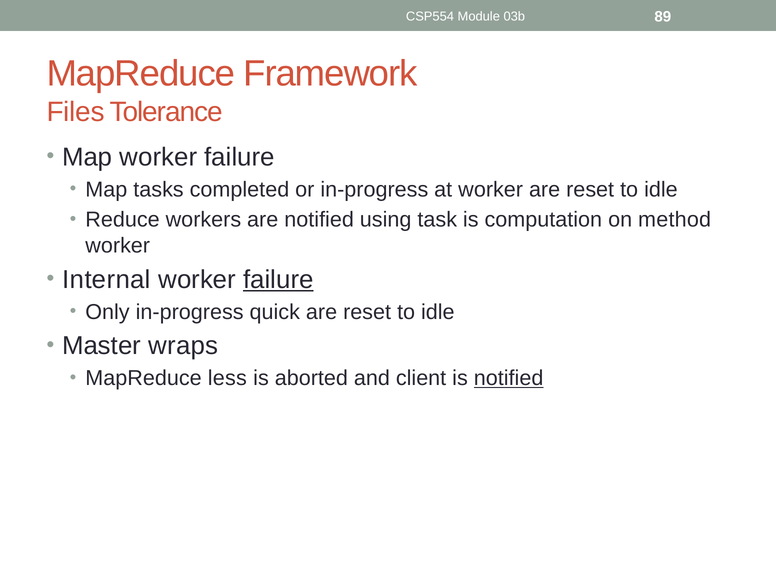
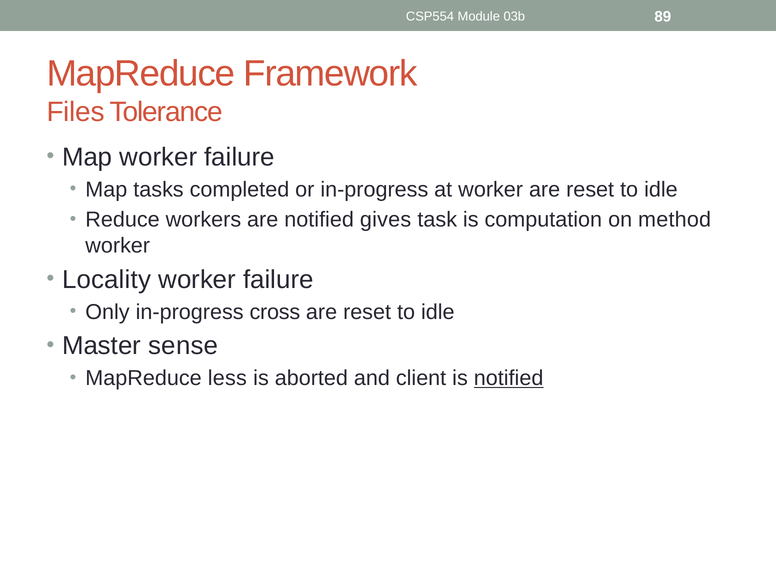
using: using -> gives (386, 220)
Internal: Internal -> Locality (107, 279)
failure underline: present -> none (278, 279)
quick: quick -> cross (275, 312)
wraps: wraps -> sense (183, 346)
